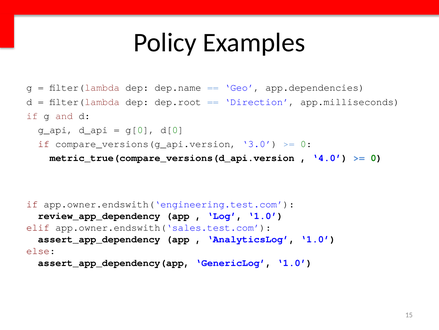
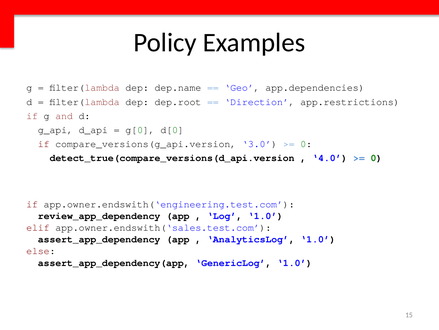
app.milliseconds: app.milliseconds -> app.restrictions (350, 102)
metric_true(compare_versions(d_api.version: metric_true(compare_versions(d_api.version -> detect_true(compare_versions(d_api.version (172, 158)
